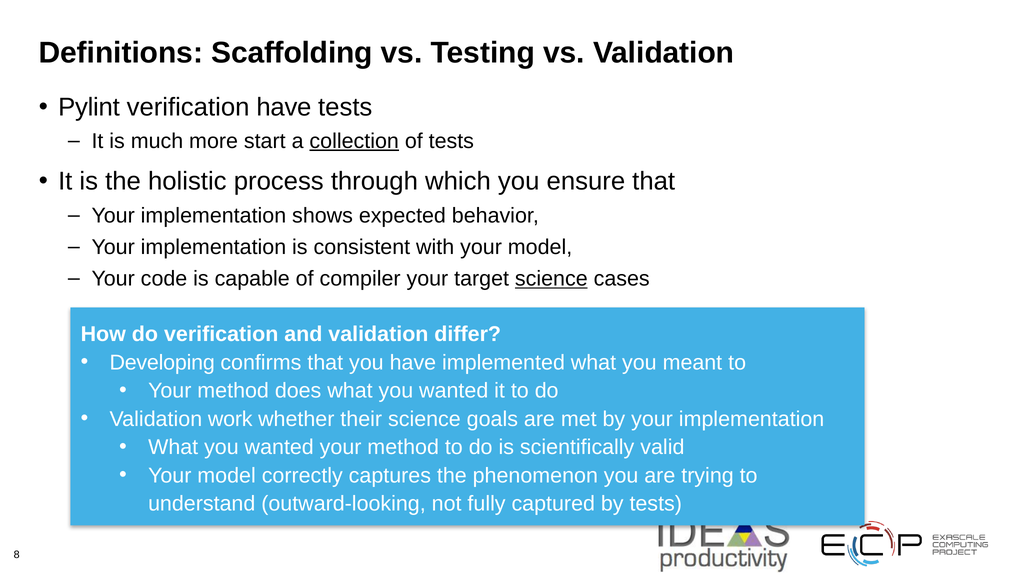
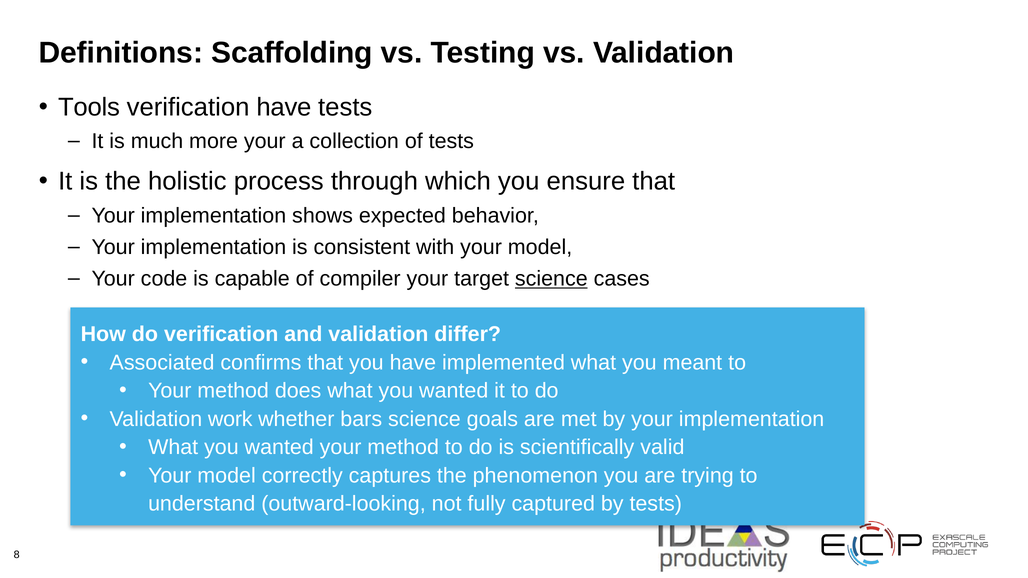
Pylint: Pylint -> Tools (89, 107)
more start: start -> your (265, 141)
collection underline: present -> none (354, 141)
Developing: Developing -> Associated (162, 363)
their: their -> bars (361, 419)
